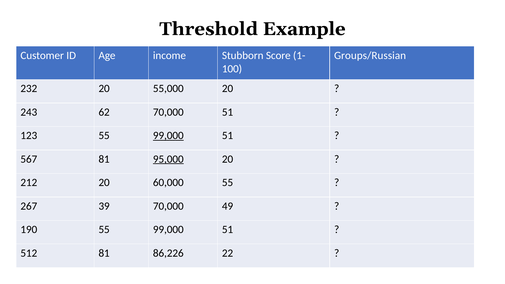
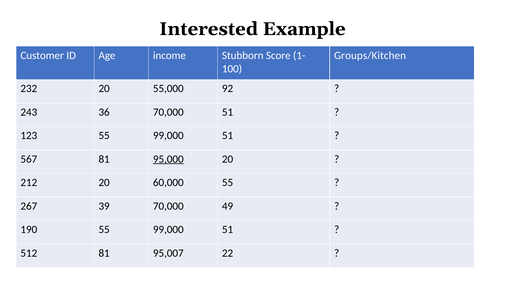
Threshold: Threshold -> Interested (209, 29)
Groups/Russian: Groups/Russian -> Groups/Kitchen (370, 55)
55,000 20: 20 -> 92 (228, 89)
62: 62 -> 36 (104, 112)
99,000 underline: present -> none (168, 136)
86,226: 86,226 -> 95,007 (168, 253)
